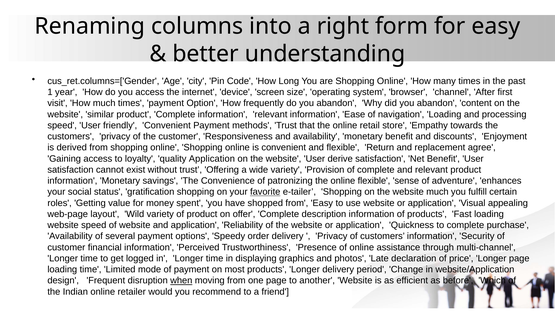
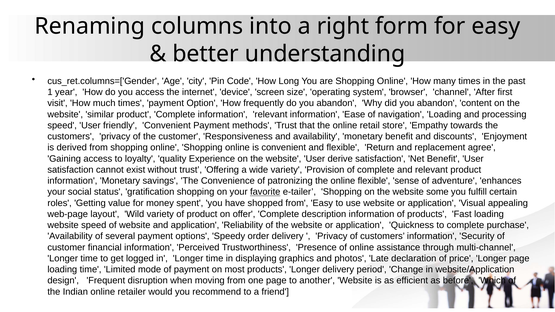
quality Application: Application -> Experience (212, 159)
website much: much -> some (437, 192)
when underline: present -> none (181, 281)
